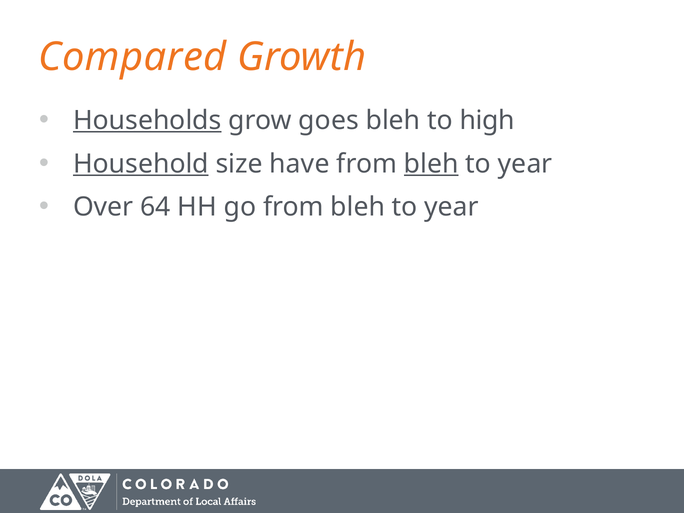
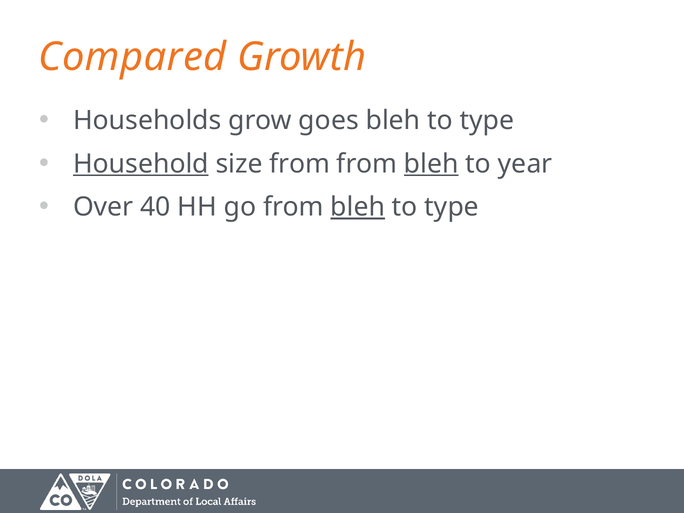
Households underline: present -> none (147, 120)
high: high -> type (487, 120)
size have: have -> from (300, 164)
64: 64 -> 40 (155, 207)
bleh underline: none -> present (358, 207)
year: year -> type (452, 207)
